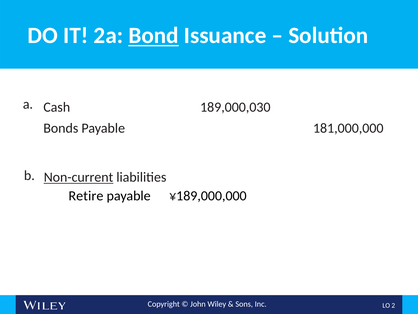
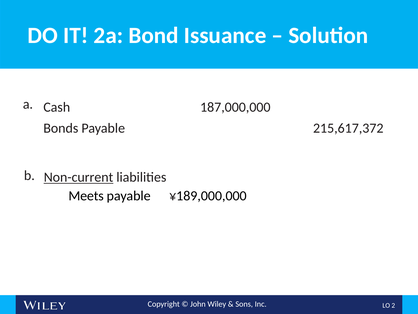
Bond underline: present -> none (154, 36)
189,000,030: 189,000,030 -> 187,000,000 (235, 107)
181,000,000: 181,000,000 -> 215,617,372 (348, 128)
Retire: Retire -> Meets (86, 196)
